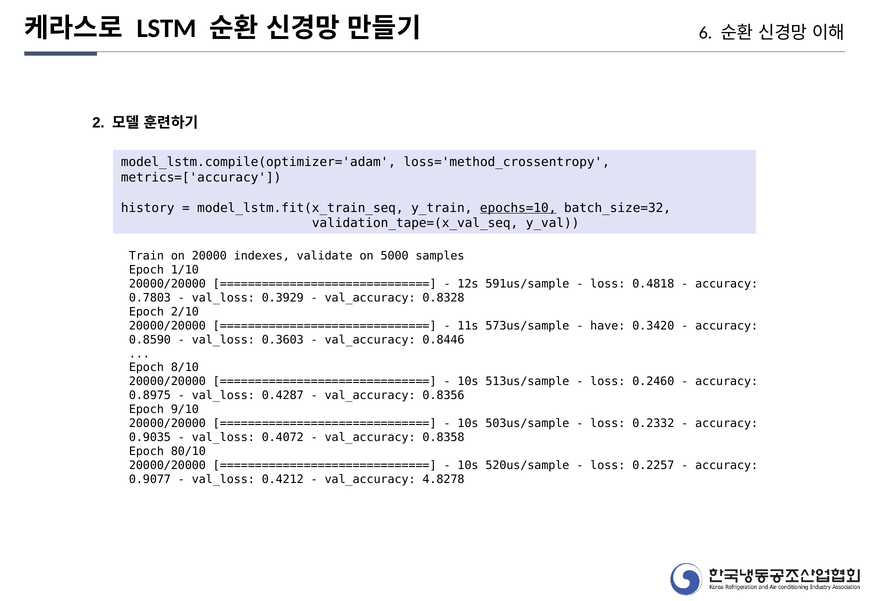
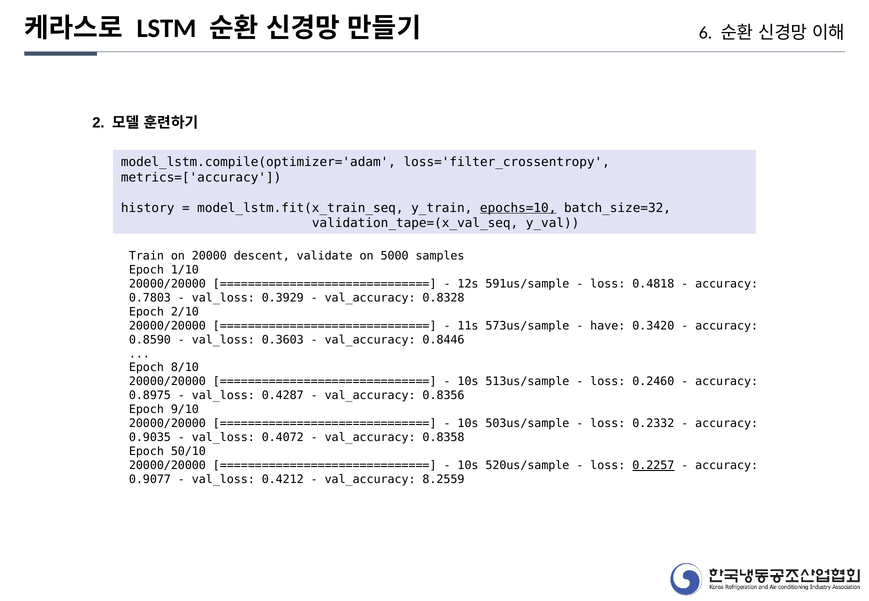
loss='method_crossentropy: loss='method_crossentropy -> loss='filter_crossentropy (507, 162)
indexes: indexes -> descent (262, 256)
80/10: 80/10 -> 50/10 (188, 452)
0.2257 underline: none -> present (653, 466)
4.8278: 4.8278 -> 8.2559 (443, 480)
